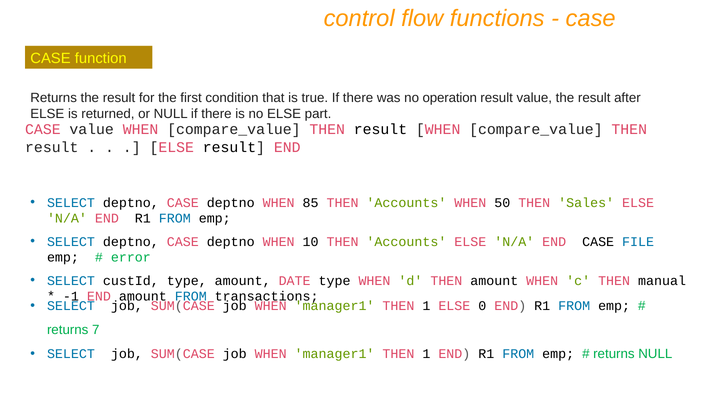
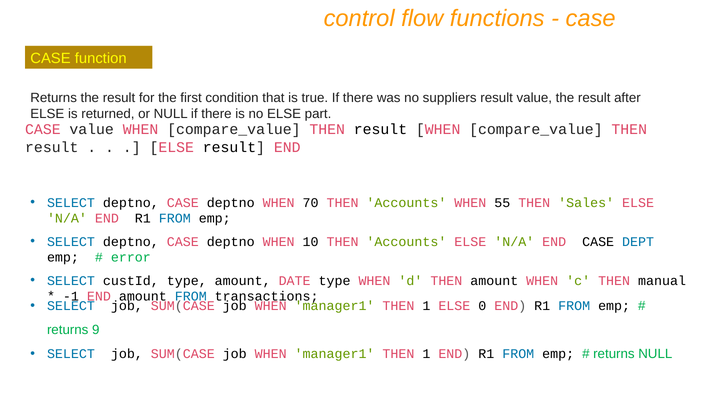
operation: operation -> suppliers (450, 98)
85: 85 -> 70 (311, 203)
50: 50 -> 55 (502, 203)
FILE: FILE -> DEPT (638, 242)
7: 7 -> 9 (96, 330)
